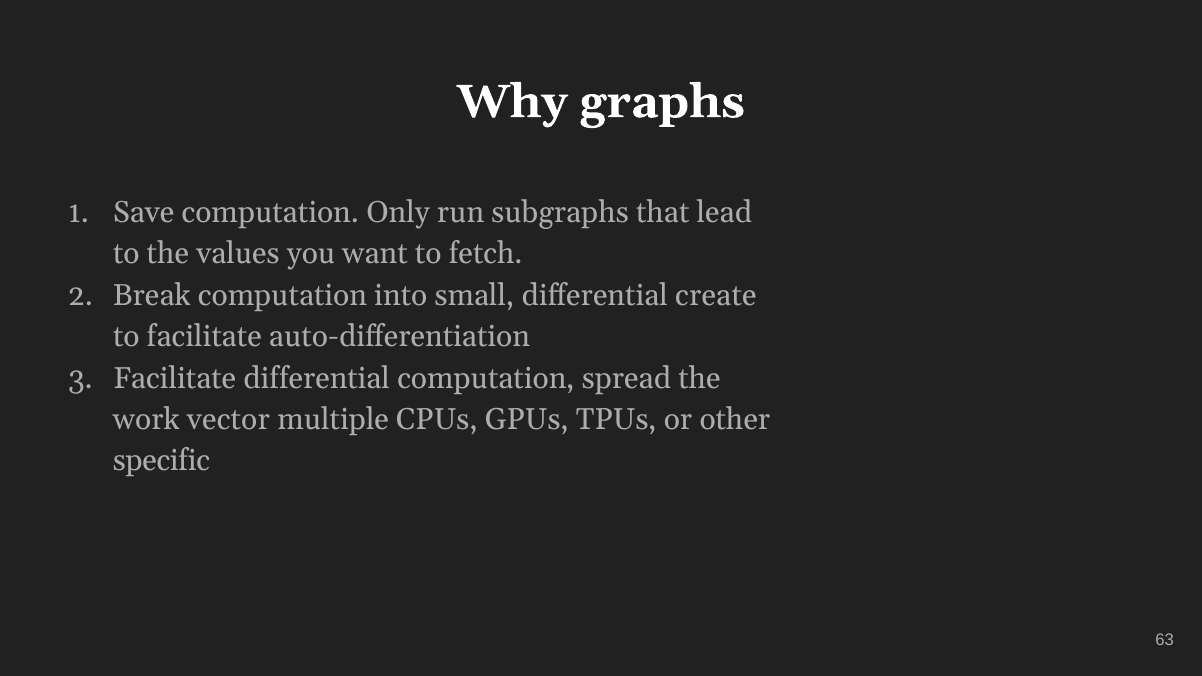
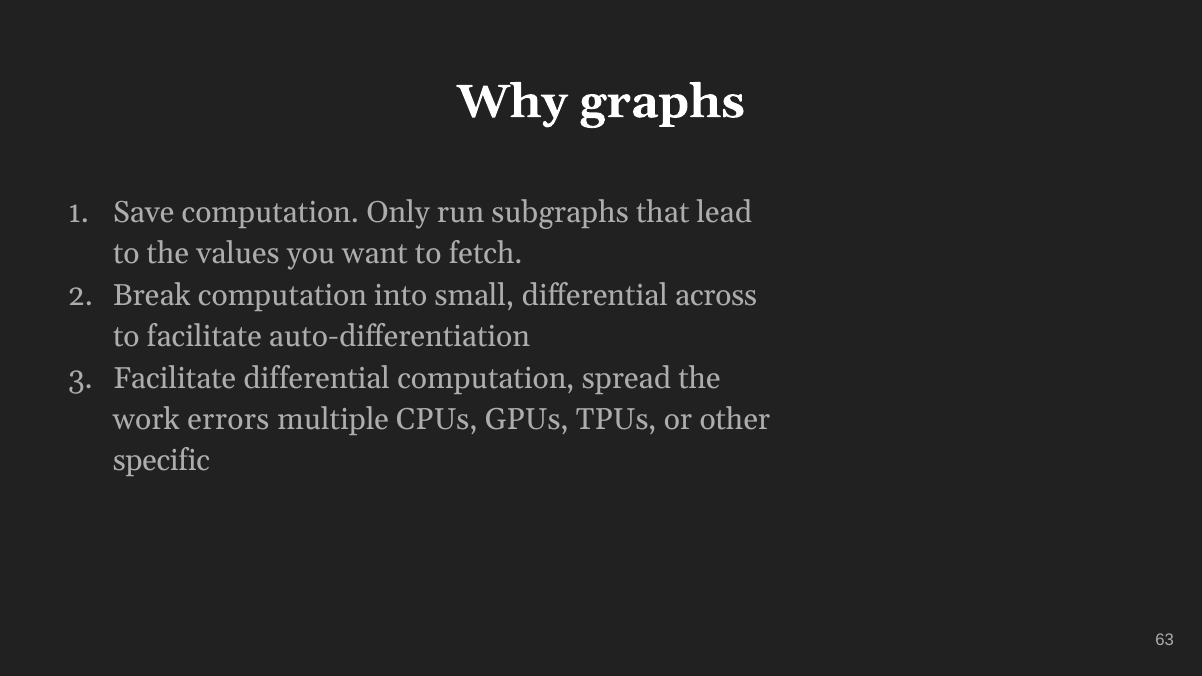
create: create -> across (716, 295)
vector: vector -> errors (228, 420)
